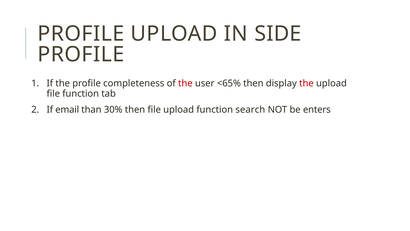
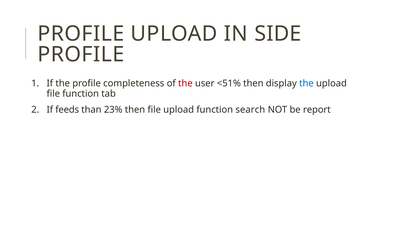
<65%: <65% -> <51% (229, 83)
the colour: red -> blue (306, 83)
email: email -> feeds (67, 110)
30%: 30% -> 23% (113, 110)
enters: enters -> report (317, 110)
